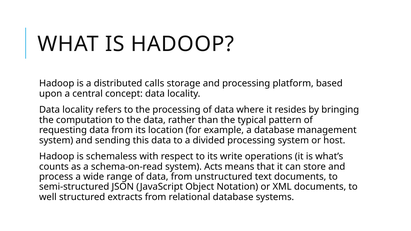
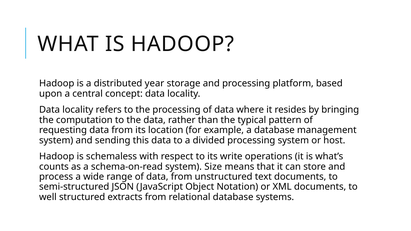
calls: calls -> year (155, 84)
Acts: Acts -> Size (213, 167)
